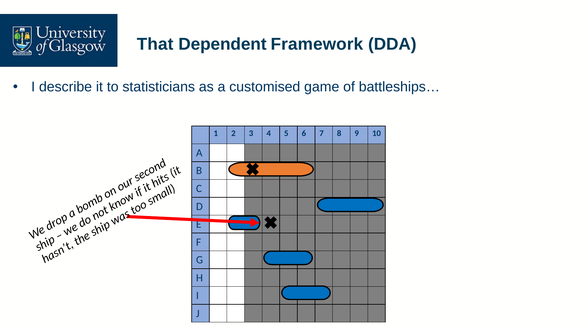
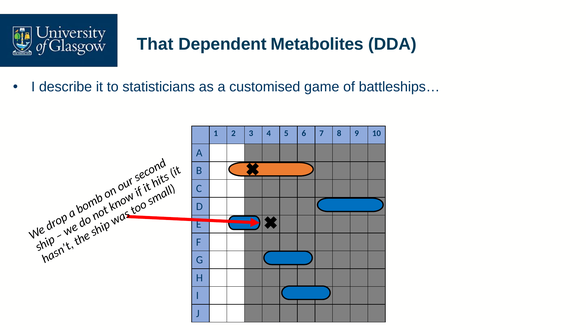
Framework: Framework -> Metabolites (317, 44)
